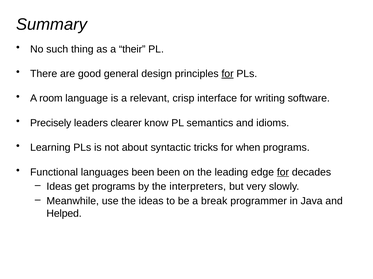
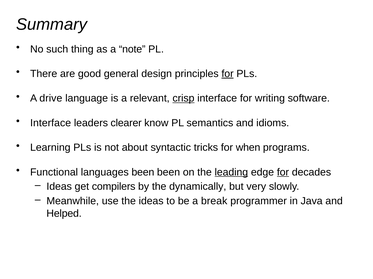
their: their -> note (132, 49)
room: room -> drive (51, 99)
crisp underline: none -> present (183, 99)
Precisely: Precisely -> Interface (51, 123)
leading underline: none -> present (231, 173)
get programs: programs -> compilers (114, 187)
interpreters: interpreters -> dynamically (198, 187)
